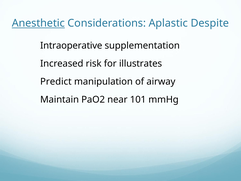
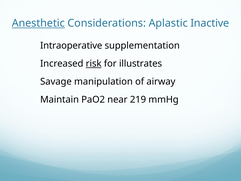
Despite: Despite -> Inactive (210, 23)
risk underline: none -> present (94, 64)
Predict: Predict -> Savage (56, 81)
101: 101 -> 219 (138, 99)
